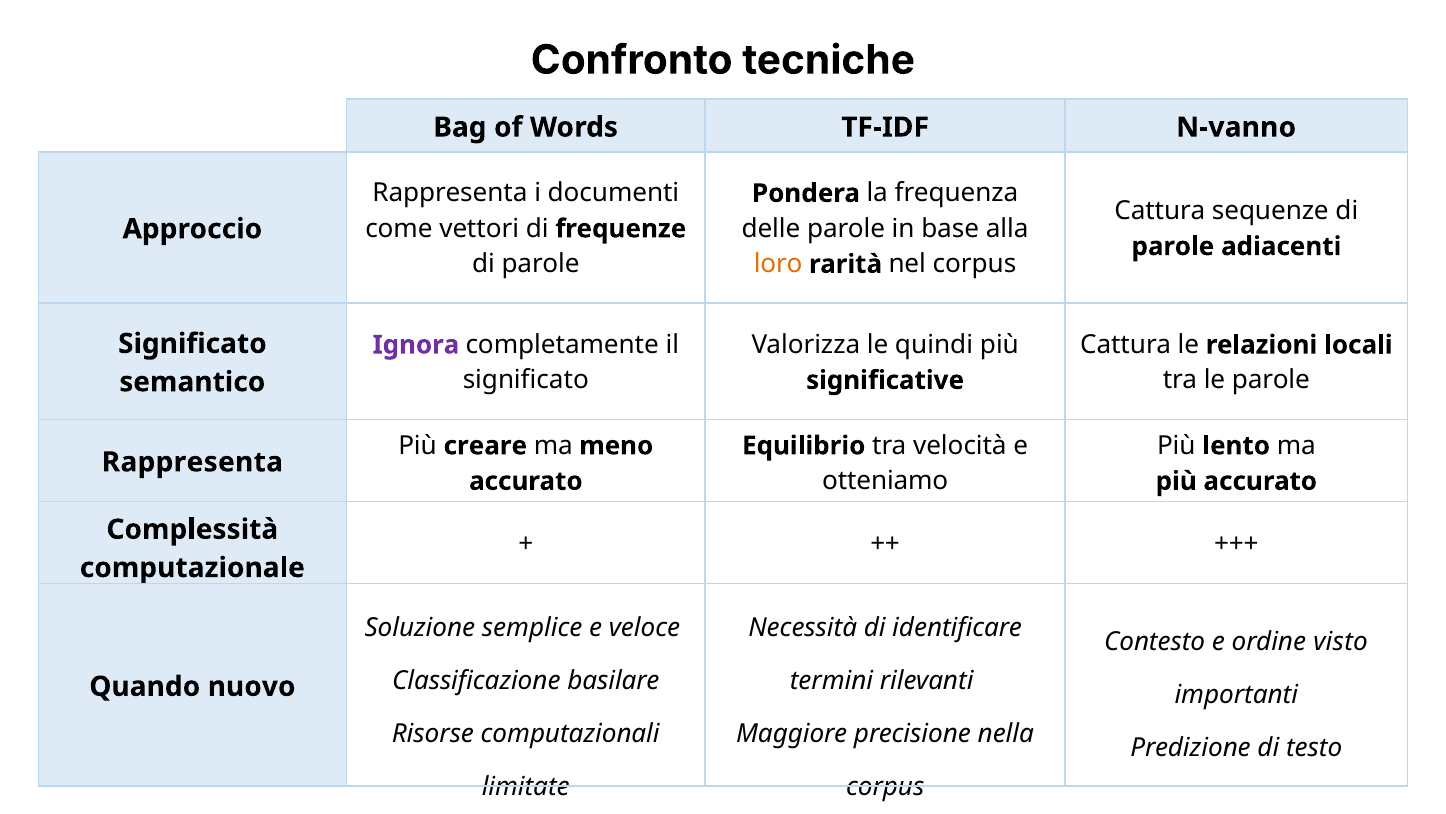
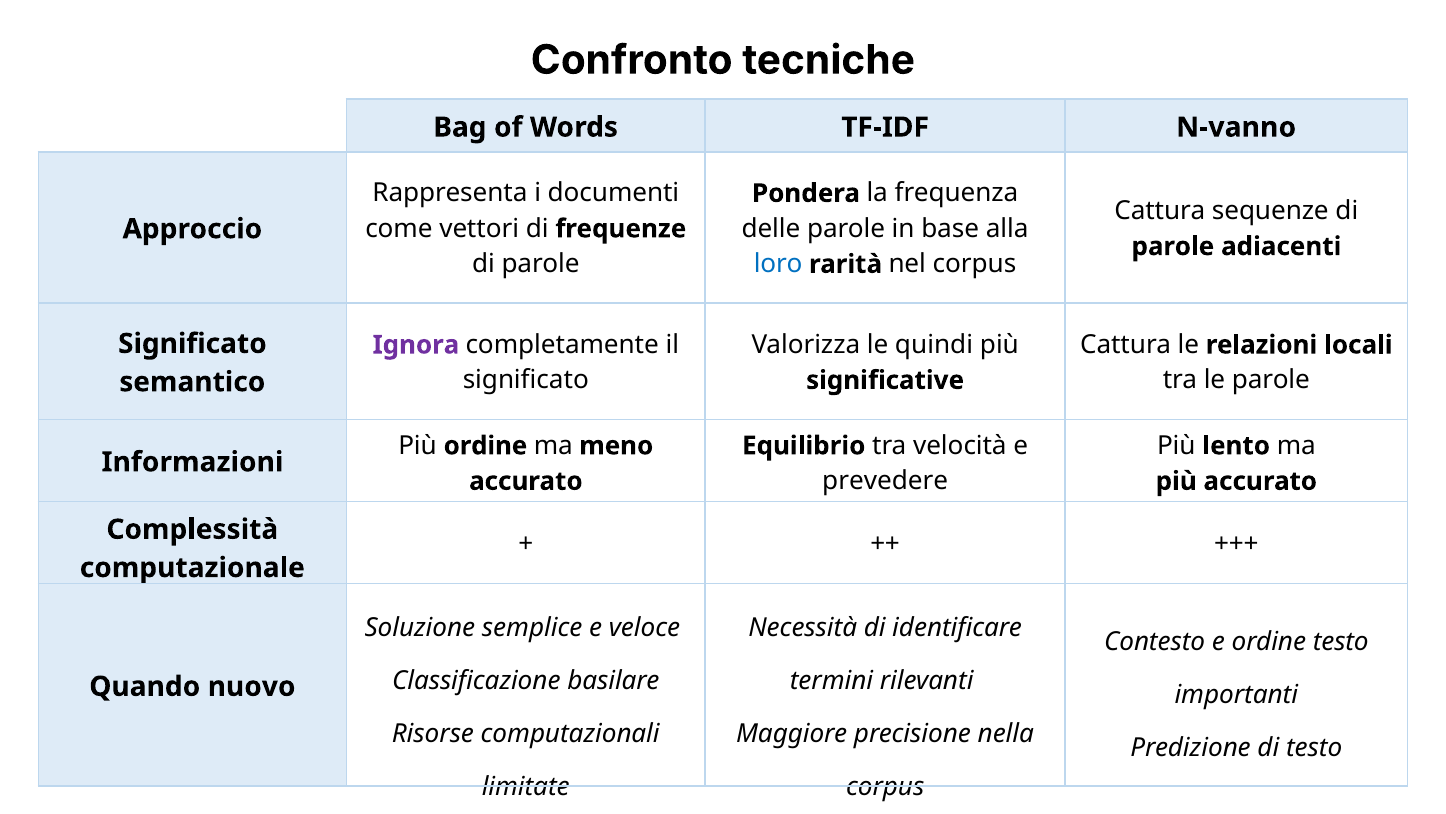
loro colour: orange -> blue (778, 264)
Più creare: creare -> ordine (485, 445)
Rappresenta: Rappresenta -> Informazioni (192, 462)
otteniamo: otteniamo -> prevedere (885, 481)
ordine visto: visto -> testo (1341, 642)
